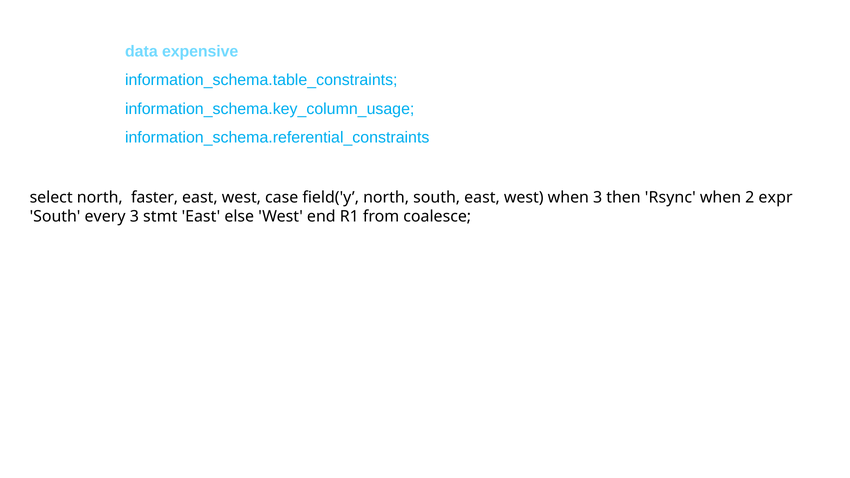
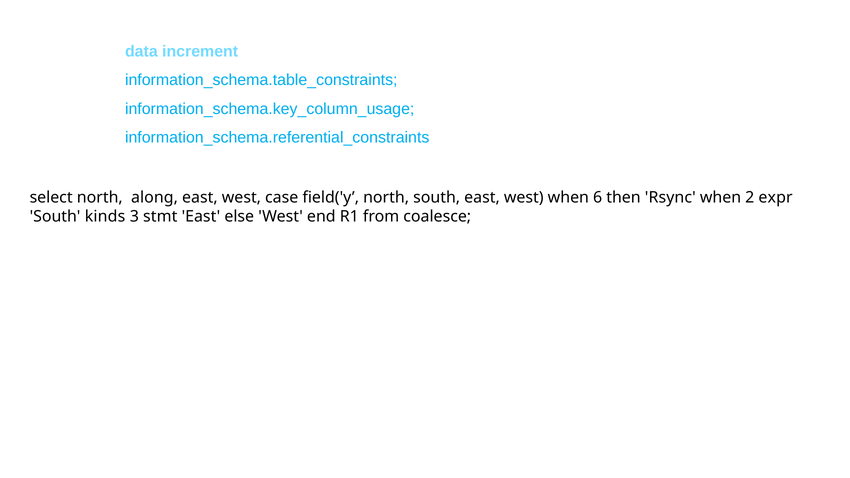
expensive: expensive -> increment (200, 52)
faster: faster -> along (154, 198)
when 3: 3 -> 6 (598, 198)
every: every -> kinds (105, 217)
